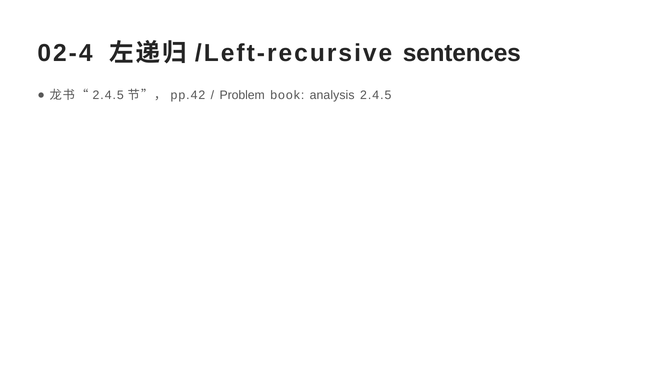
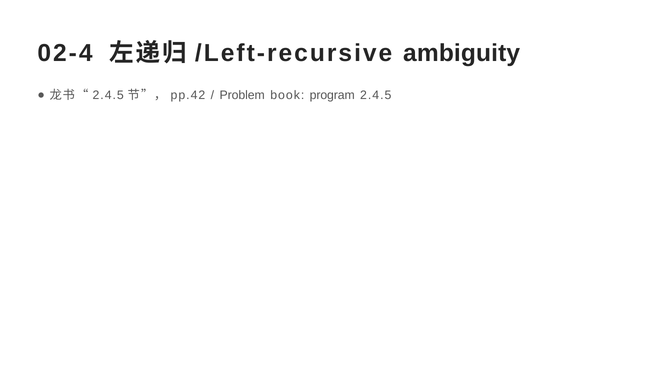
sentences: sentences -> ambiguity (462, 53)
analysis: analysis -> program (332, 95)
